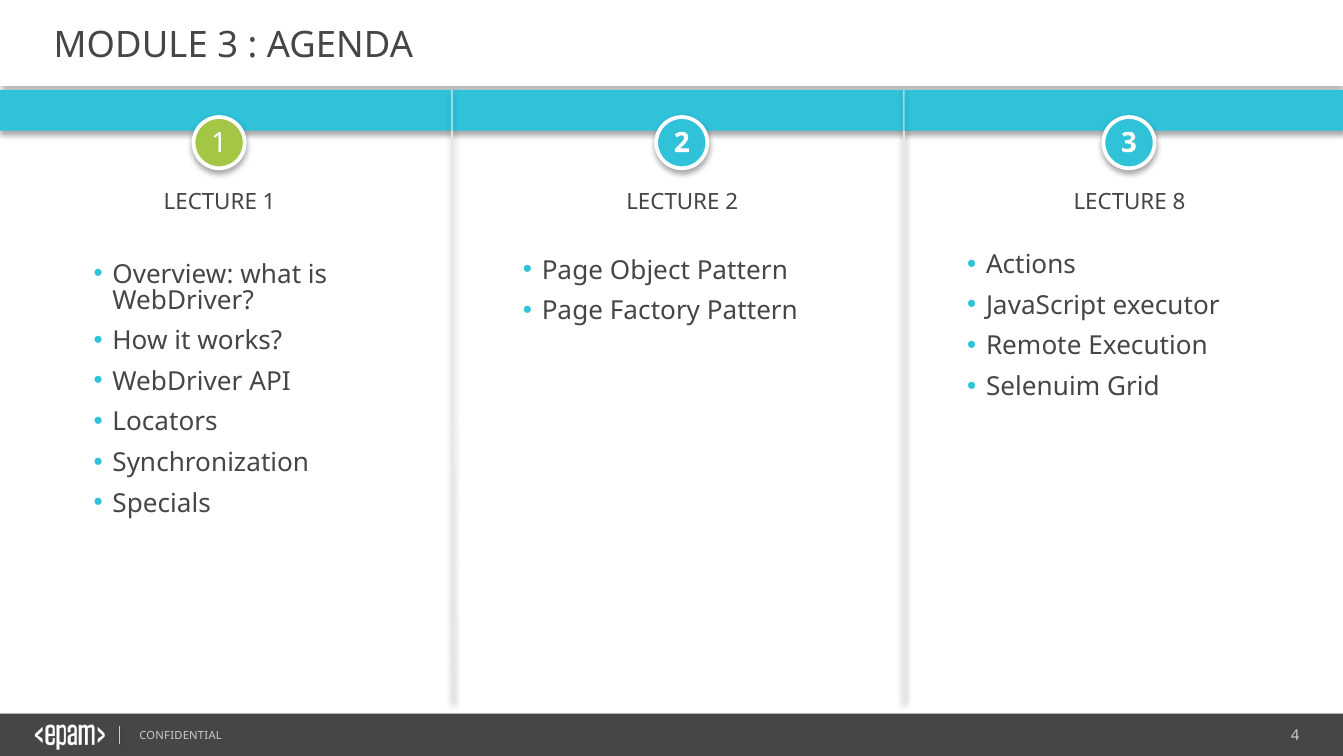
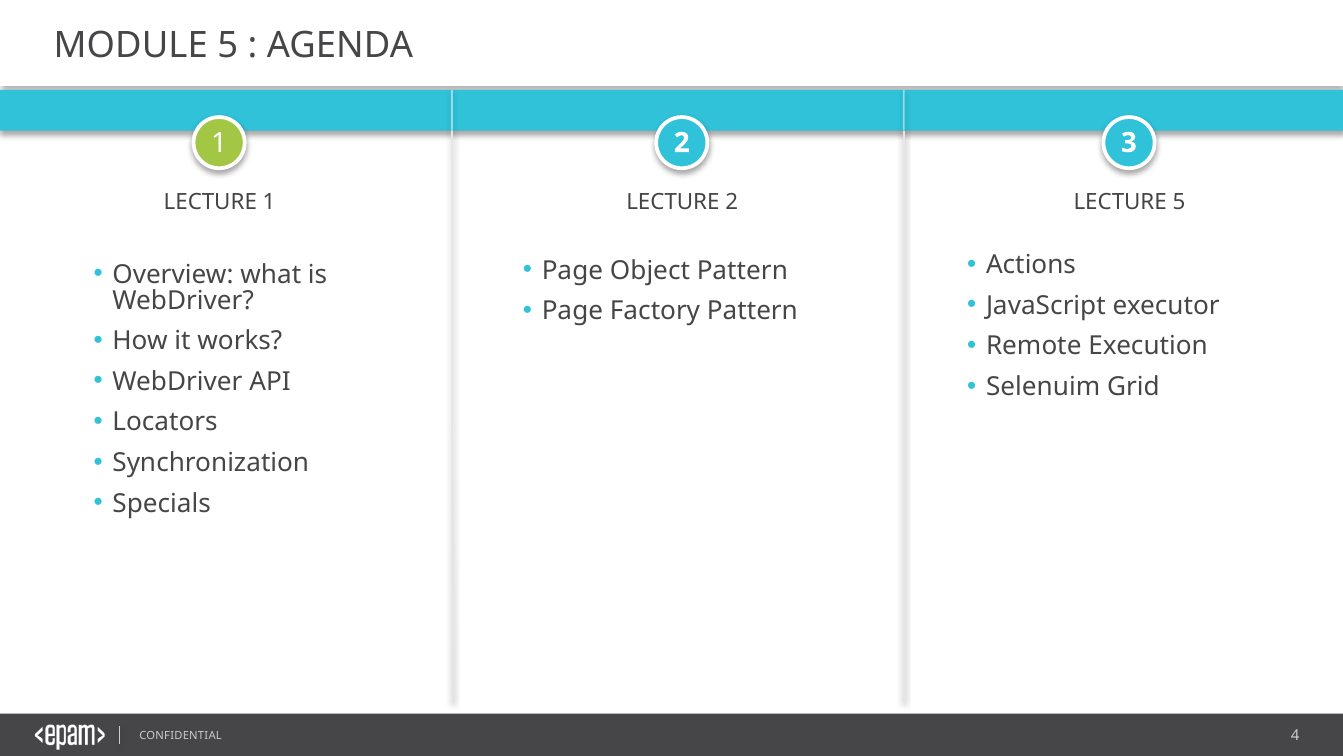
MODULE 3: 3 -> 5 (228, 46)
LECTURE 8: 8 -> 5 (1179, 202)
